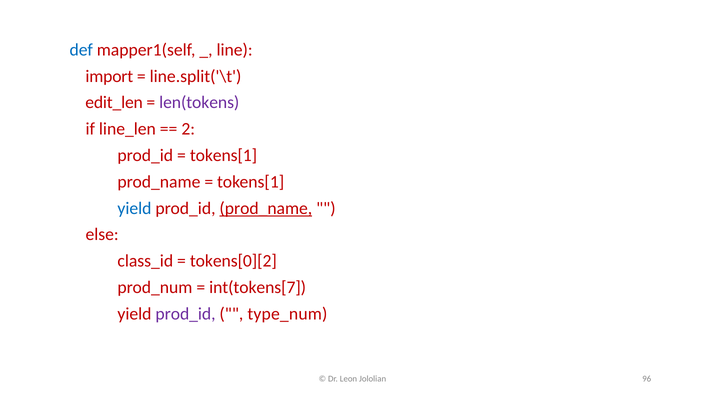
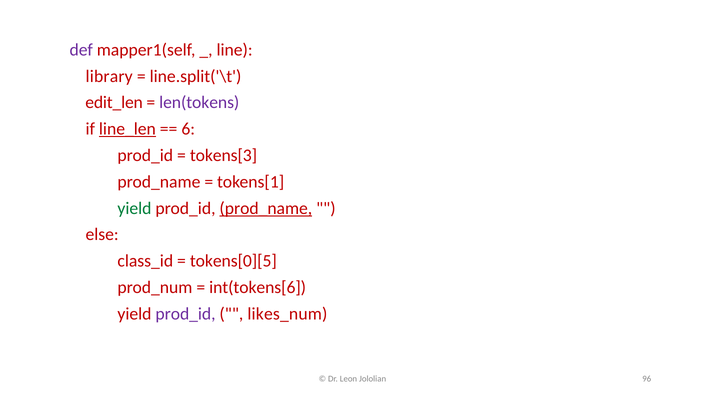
def colour: blue -> purple (81, 50)
import: import -> library (109, 76)
line_len underline: none -> present (127, 129)
2: 2 -> 6 (188, 129)
tokens[1: tokens[1 -> tokens[3 (223, 155)
yield colour: blue -> green (134, 208)
tokens[0][2: tokens[0][2 -> tokens[0][5 (233, 261)
int(tokens[7: int(tokens[7 -> int(tokens[6 (258, 287)
type_num: type_num -> likes_num (287, 313)
